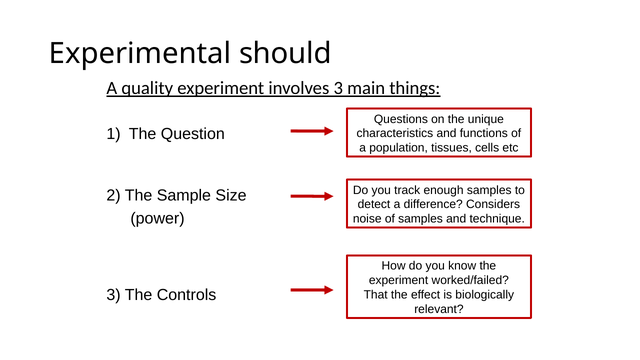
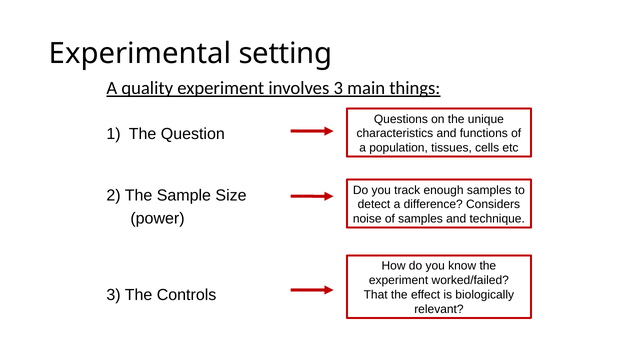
should: should -> setting (285, 54)
